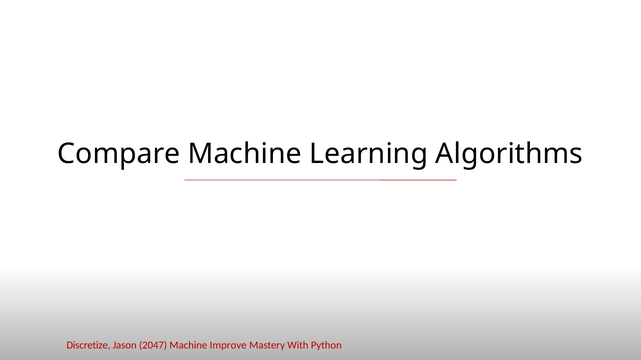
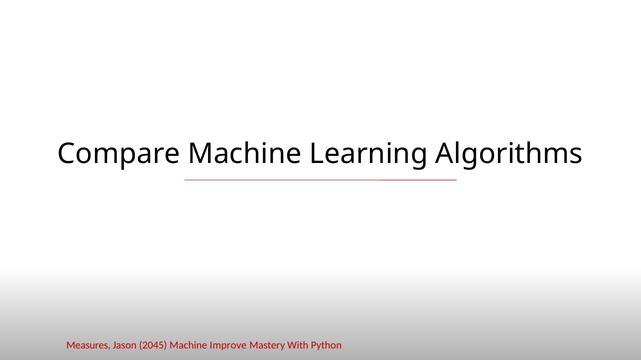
Discretize: Discretize -> Measures (88, 346)
2047: 2047 -> 2045 (153, 346)
